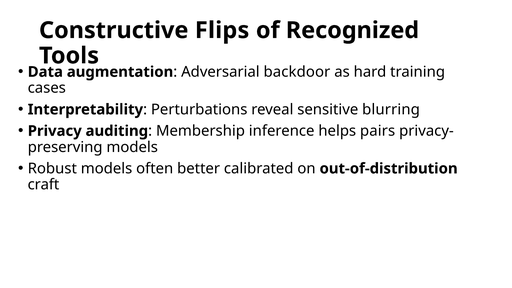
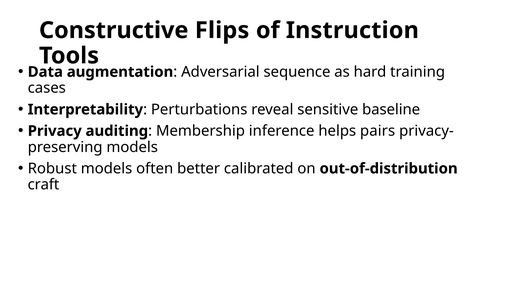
Recognized: Recognized -> Instruction (352, 30)
backdoor: backdoor -> sequence (297, 72)
blurring: blurring -> baseline (391, 109)
